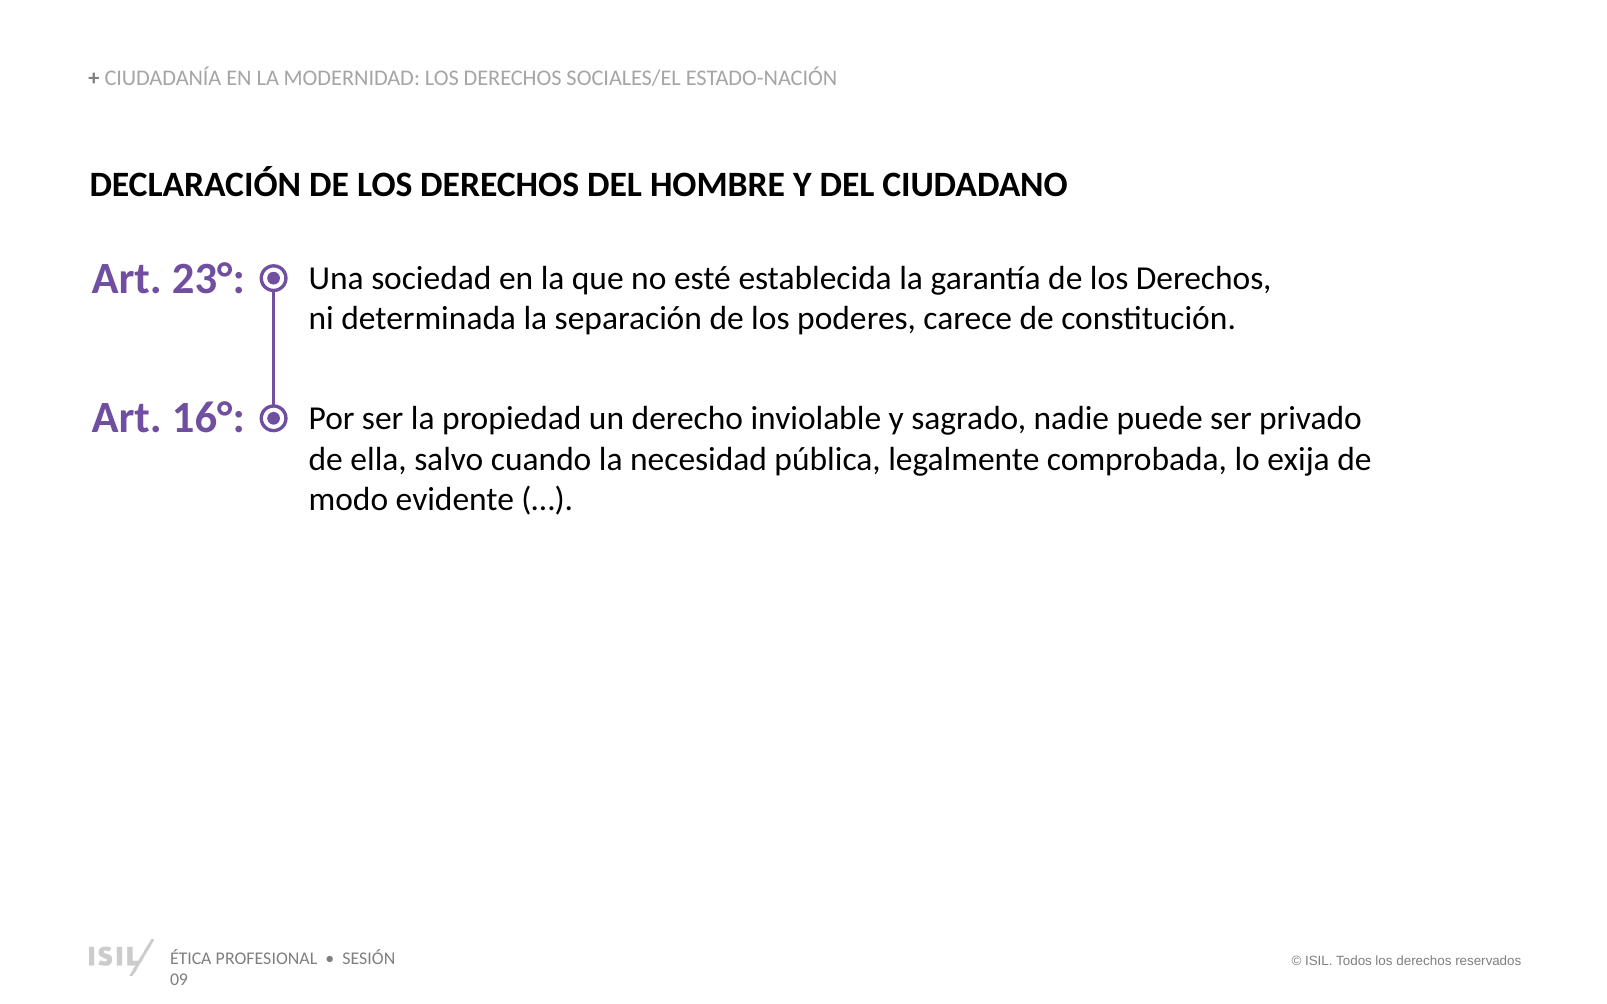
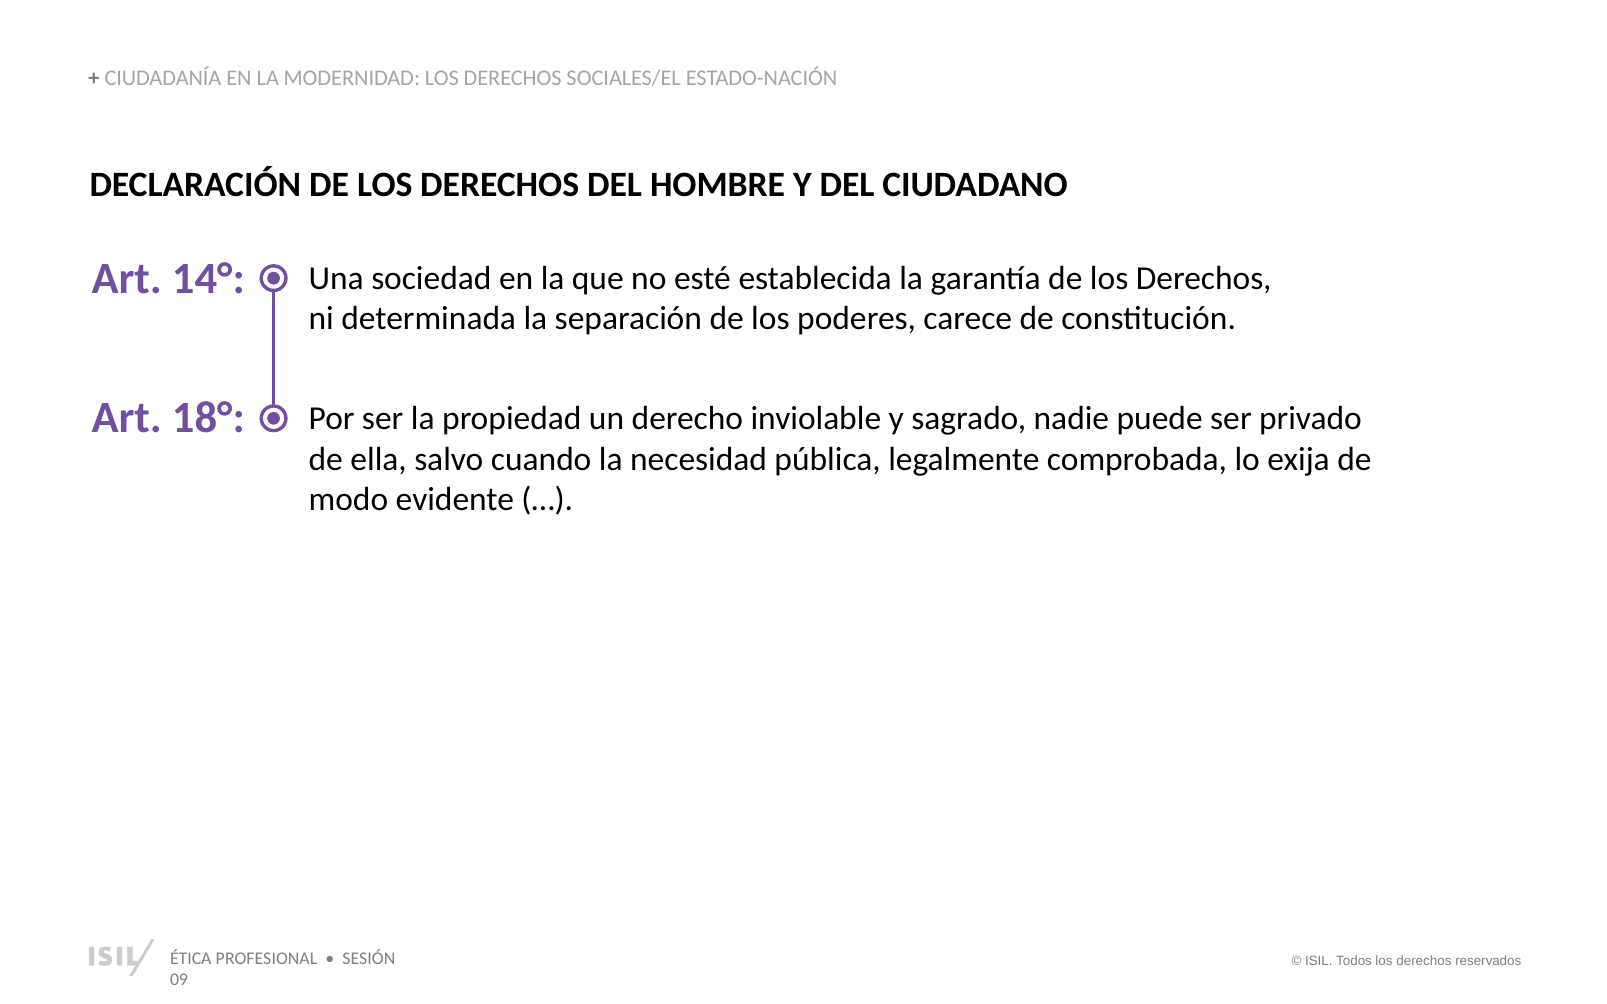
23°: 23° -> 14° (208, 279)
16°: 16° -> 18° (208, 418)
